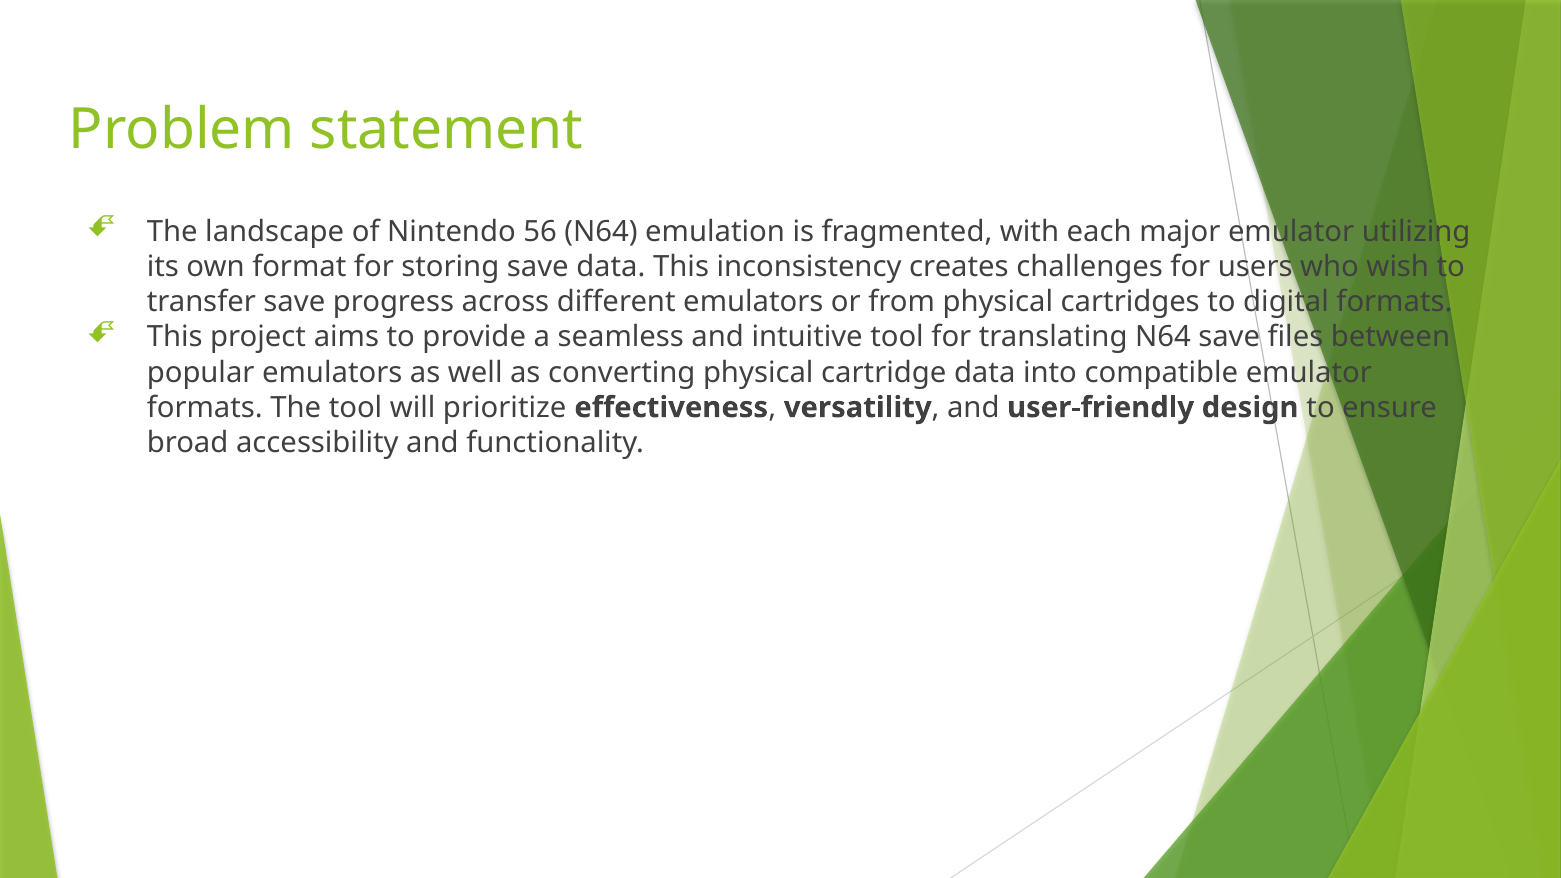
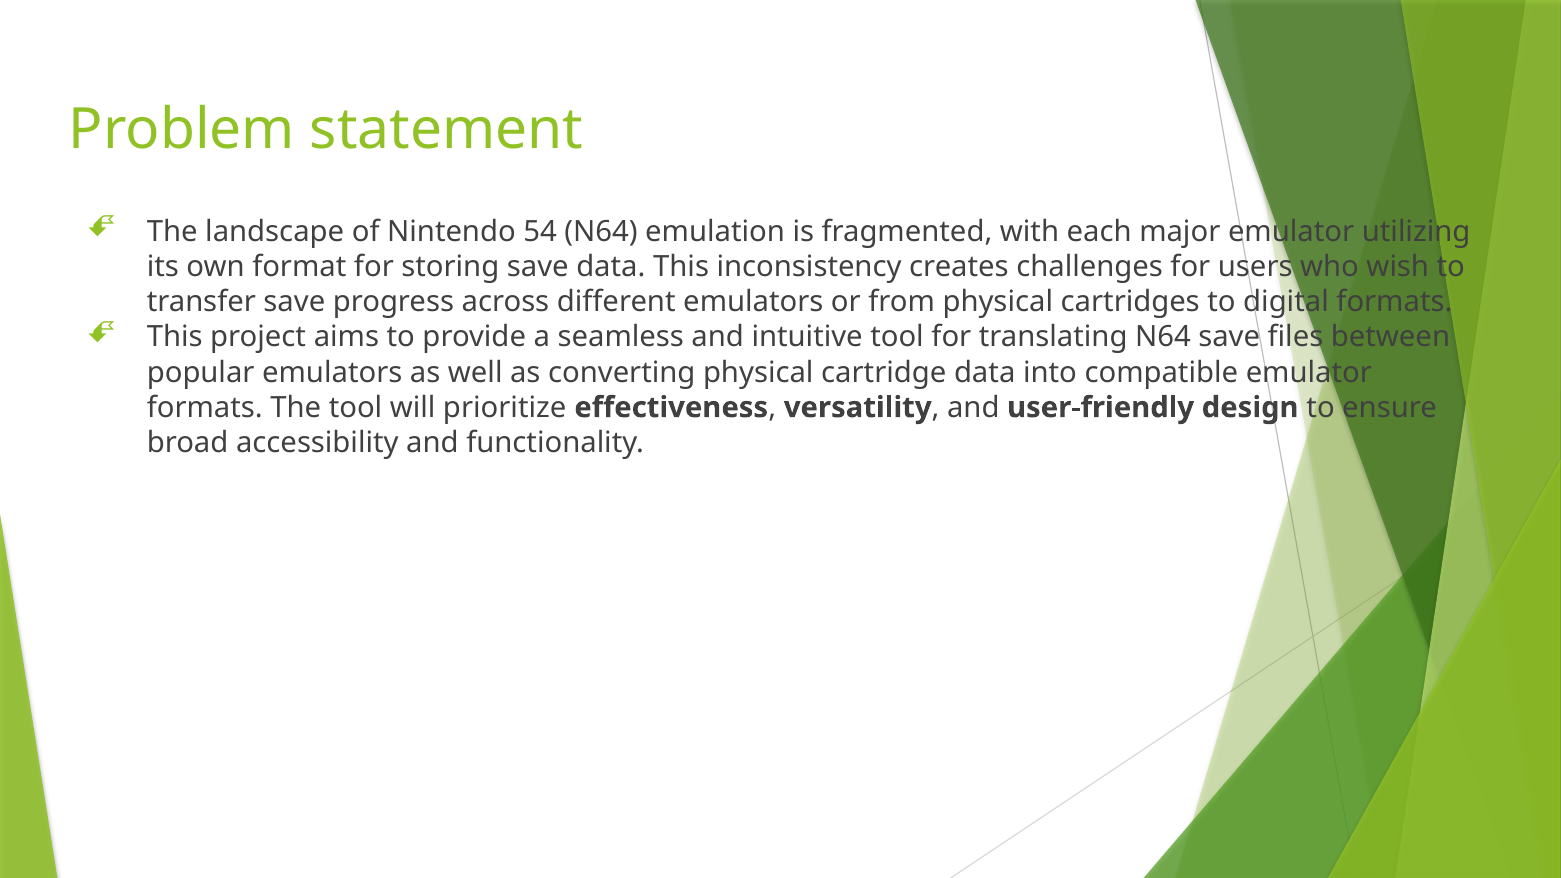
56: 56 -> 54 (540, 232)
